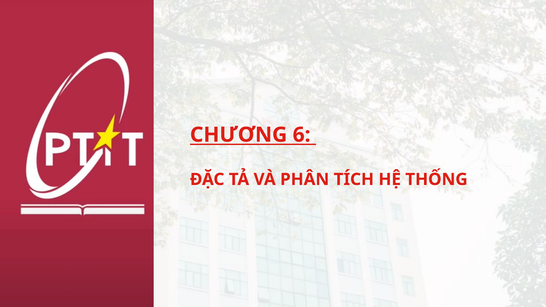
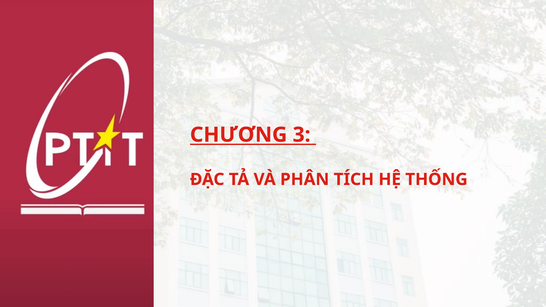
6: 6 -> 3 (302, 135)
